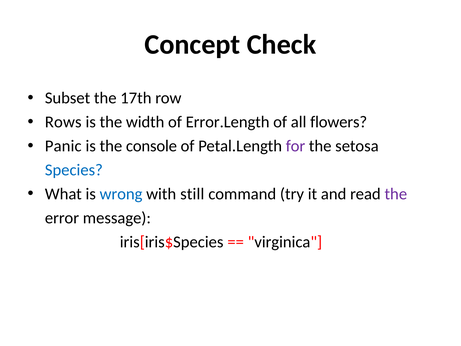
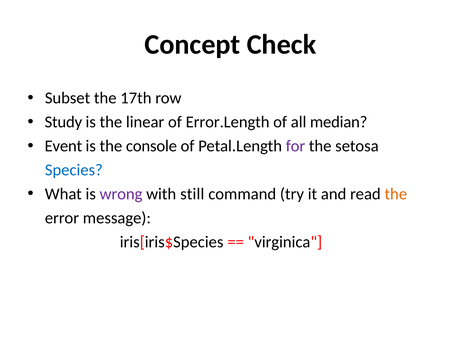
Rows: Rows -> Study (63, 122)
width: width -> linear (145, 122)
flowers: flowers -> median (339, 122)
Panic: Panic -> Event (63, 146)
wrong colour: blue -> purple (121, 194)
the colour: purple -> orange (396, 194)
